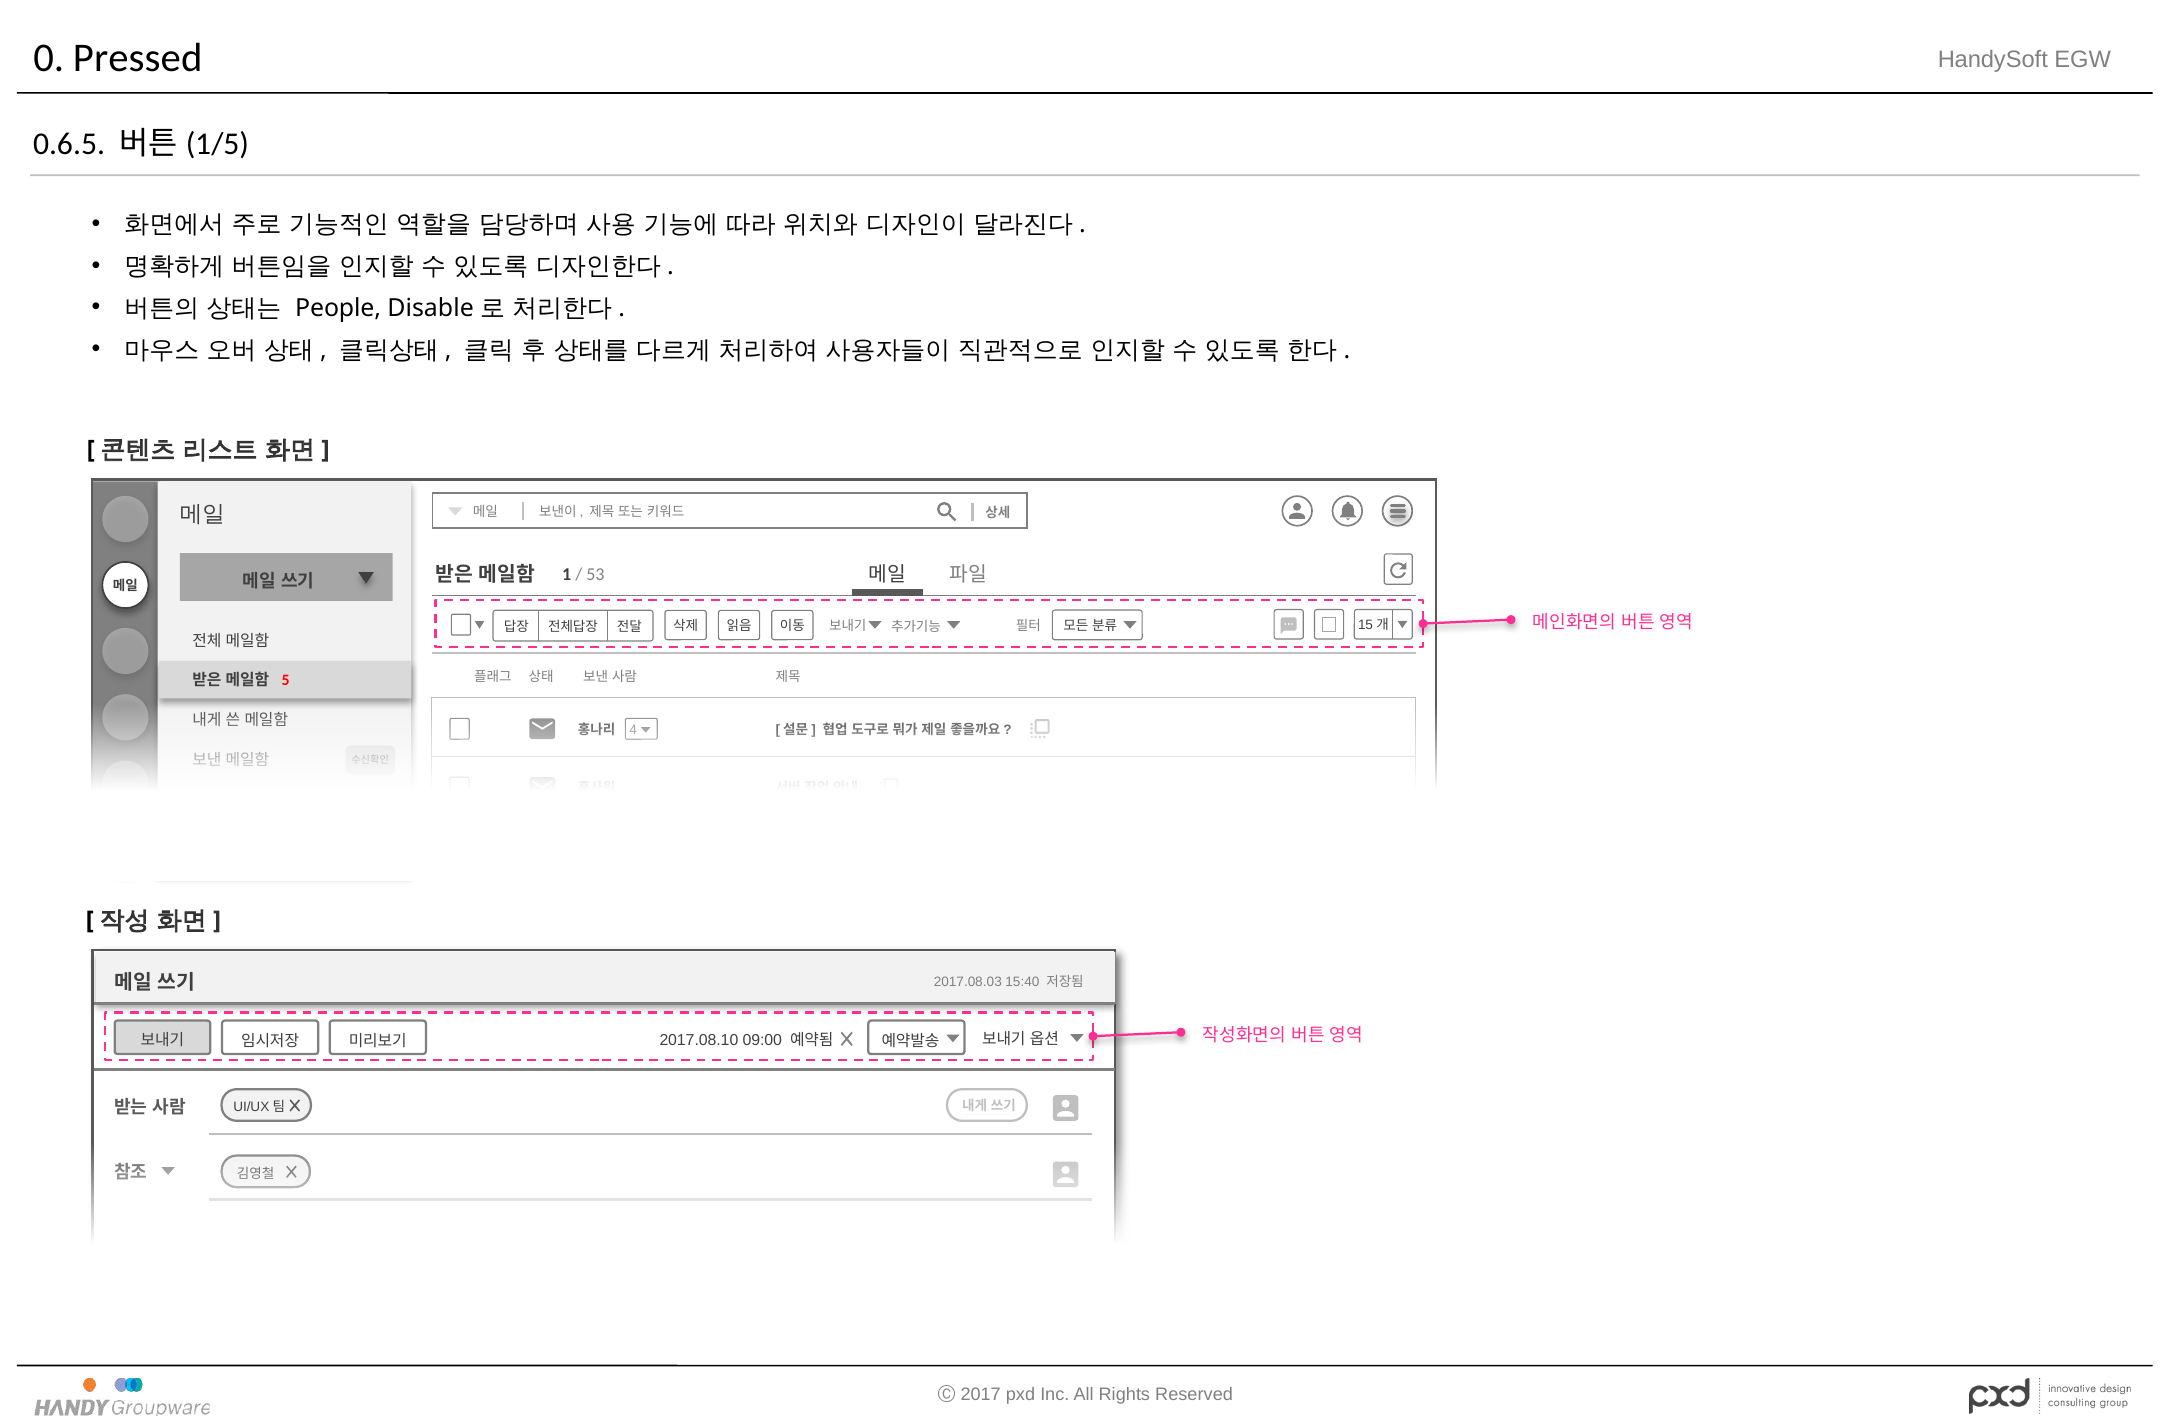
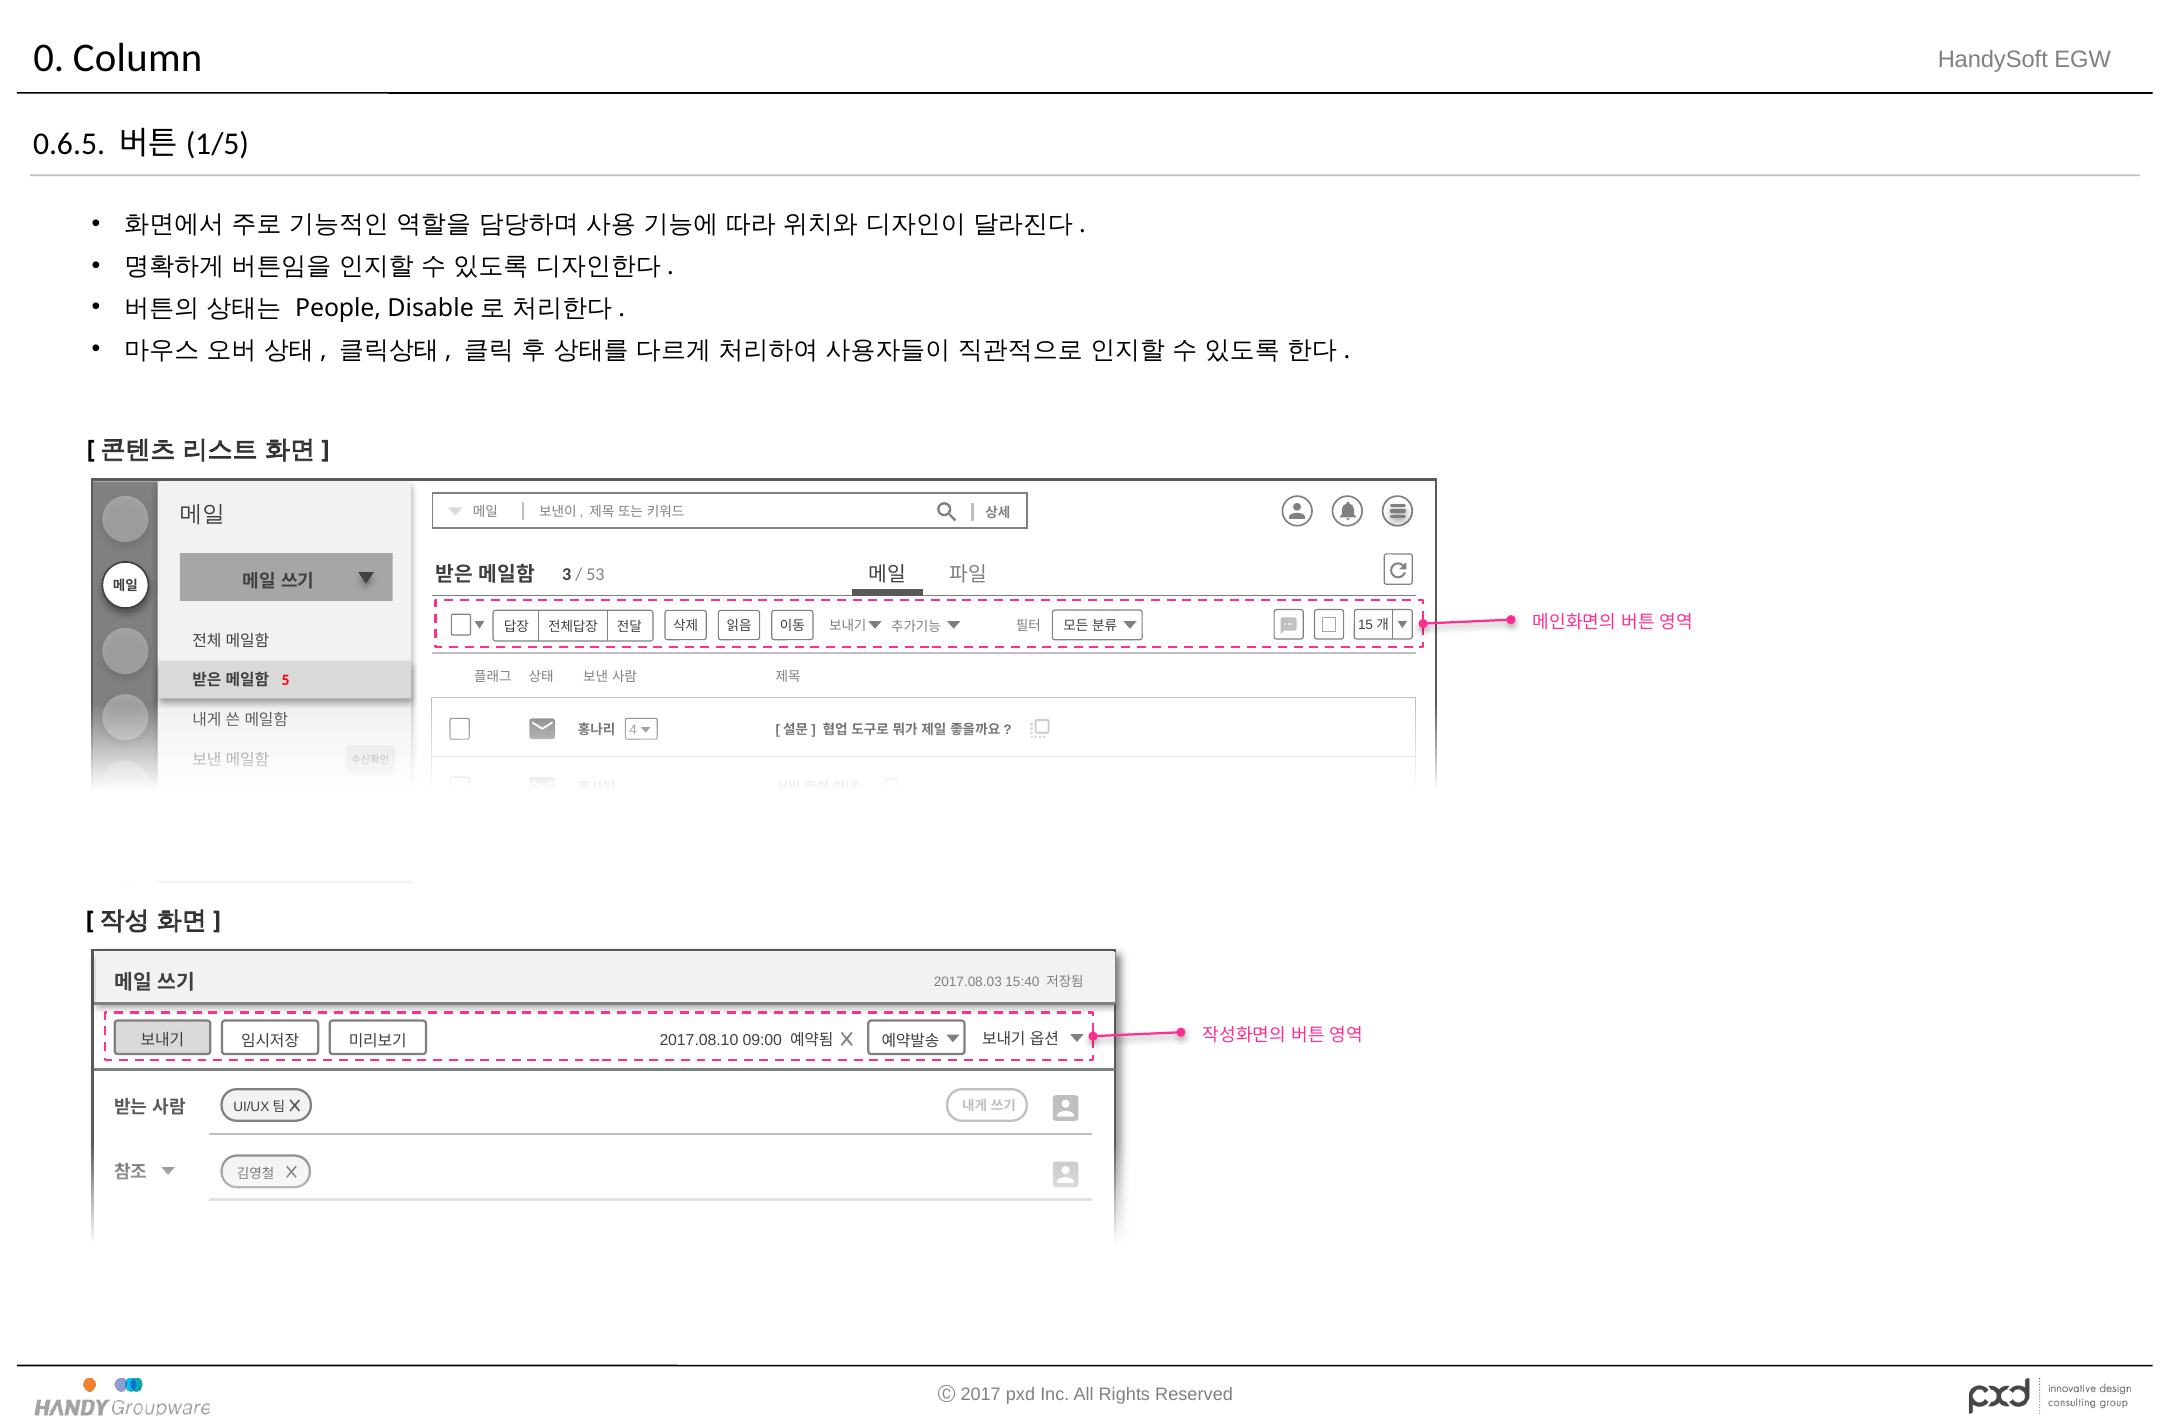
Pressed: Pressed -> Column (138, 58)
1: 1 -> 3 (567, 574)
